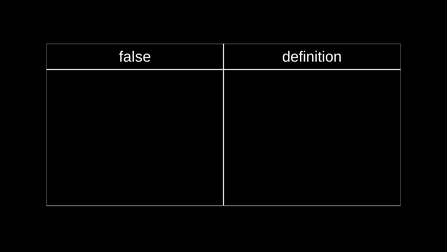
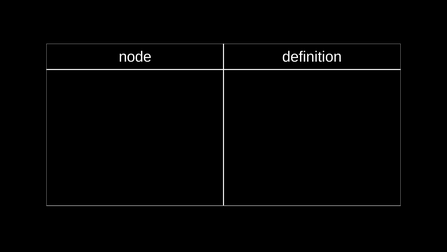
false: false -> node (135, 57)
